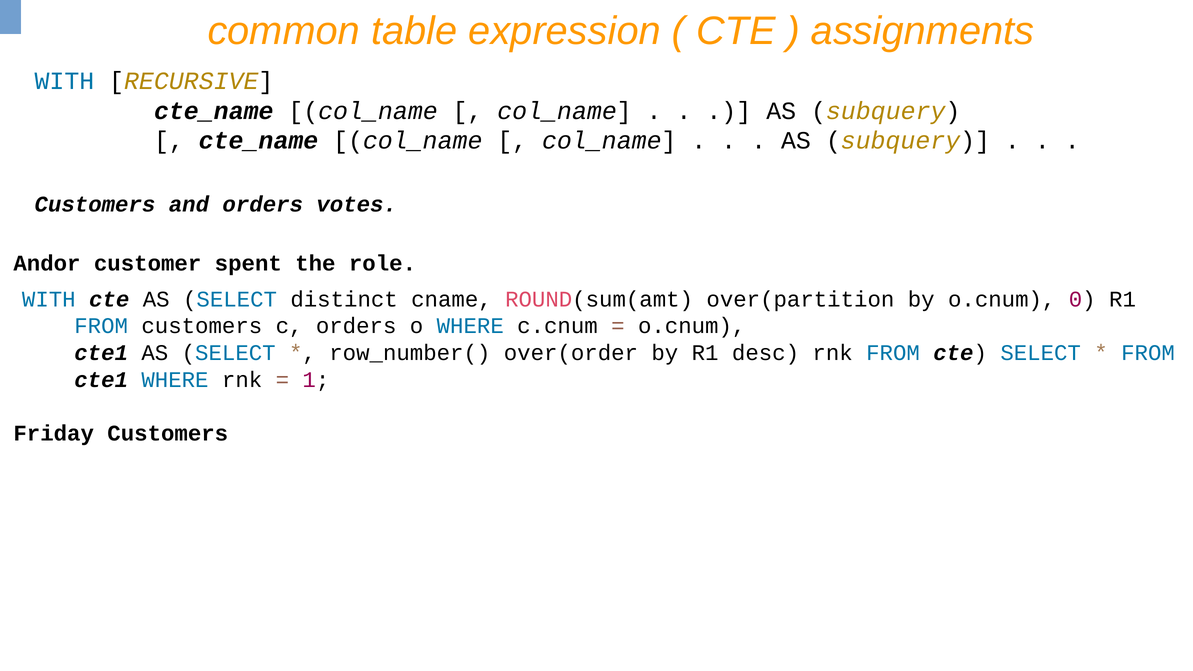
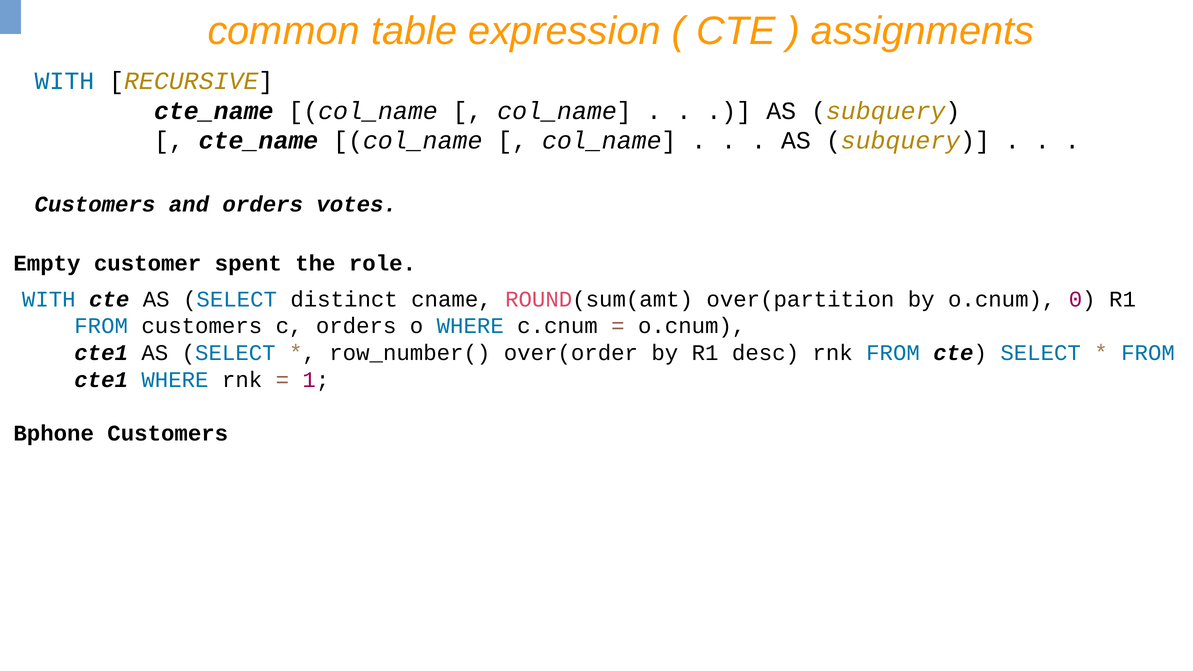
Andor: Andor -> Empty (47, 263)
Friday: Friday -> Bphone (54, 433)
